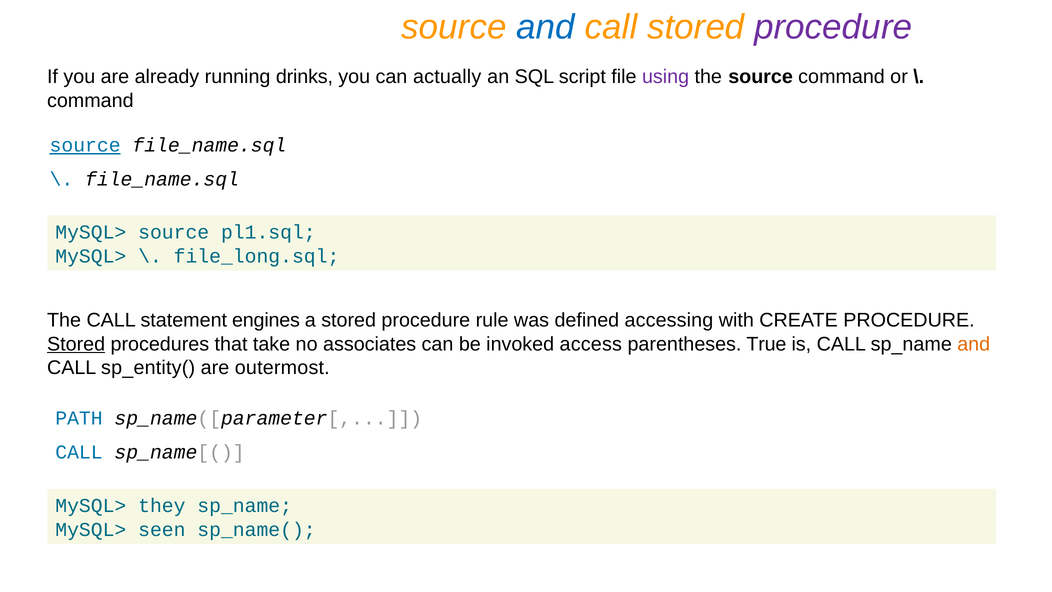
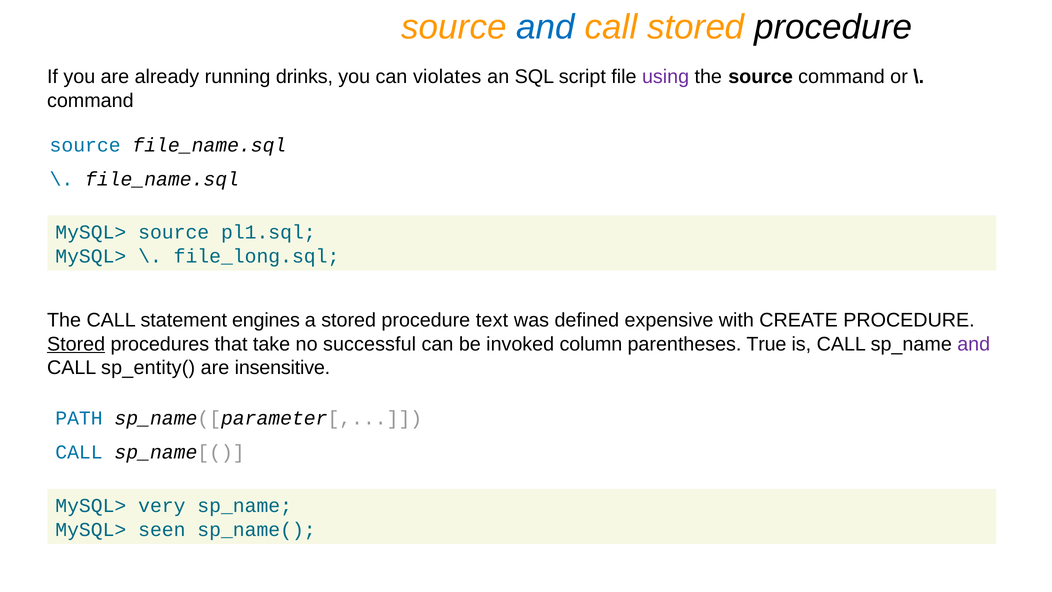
procedure colour: purple -> black (833, 27)
actually: actually -> violates (447, 77)
source underline: present -> none (85, 145)
rule: rule -> text (492, 320)
accessing: accessing -> expensive (669, 320)
associates: associates -> successful (370, 344)
access: access -> column (591, 344)
and colour: orange -> purple (974, 344)
outermost: outermost -> insensitive (282, 368)
they: they -> very (162, 506)
